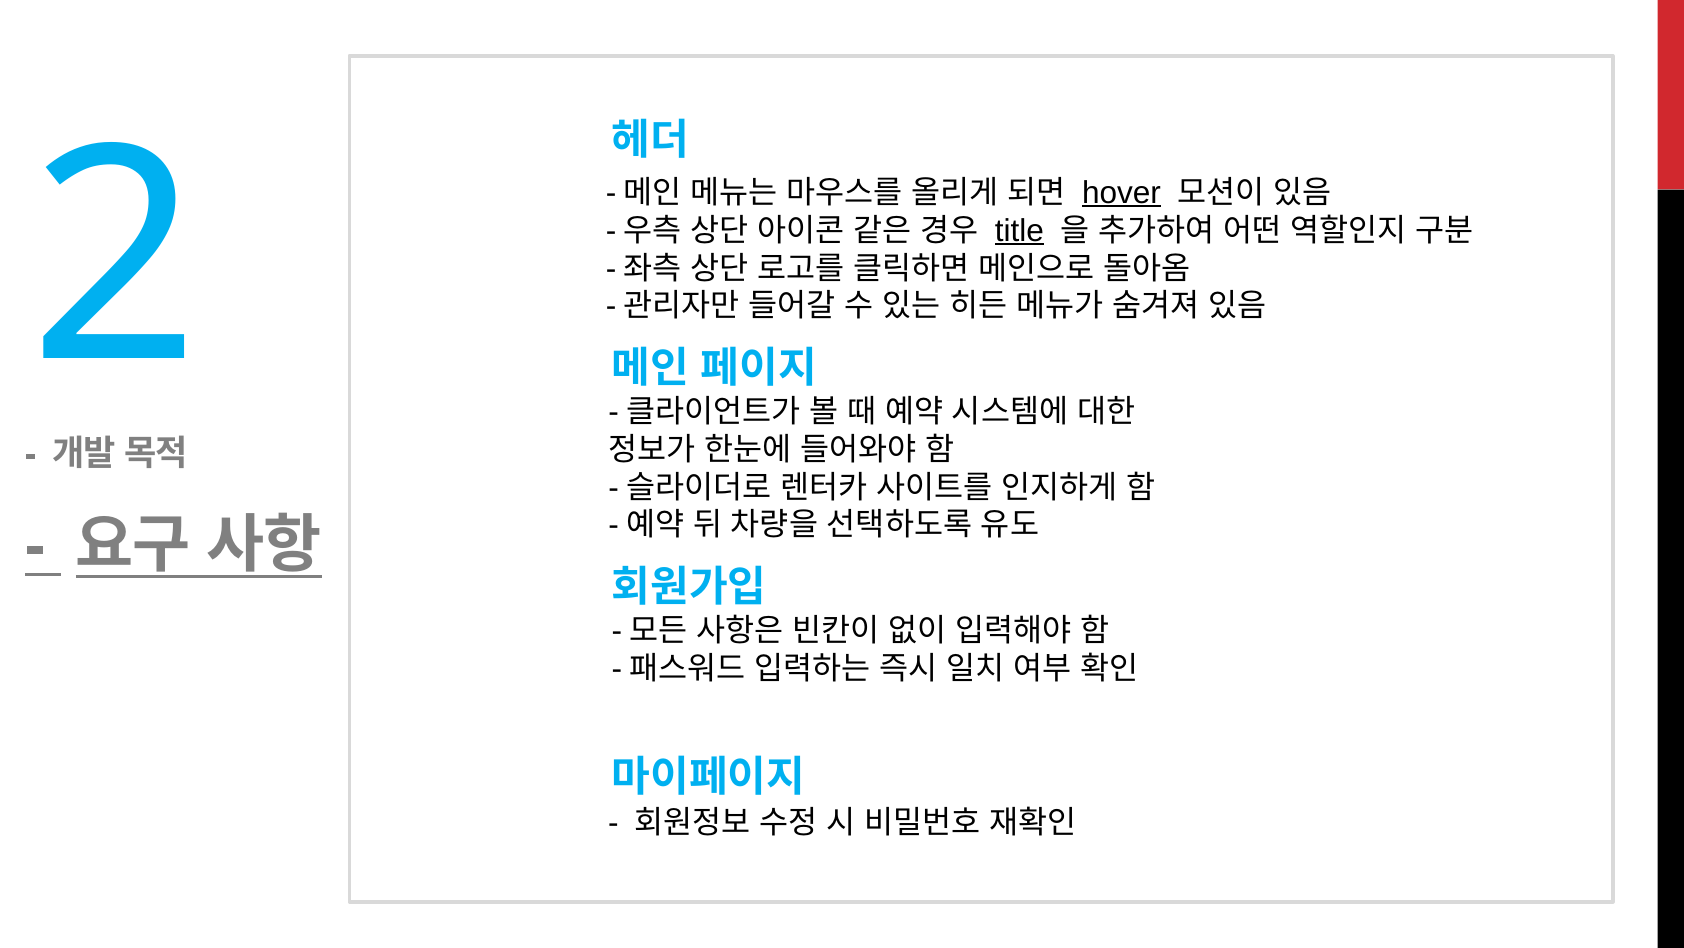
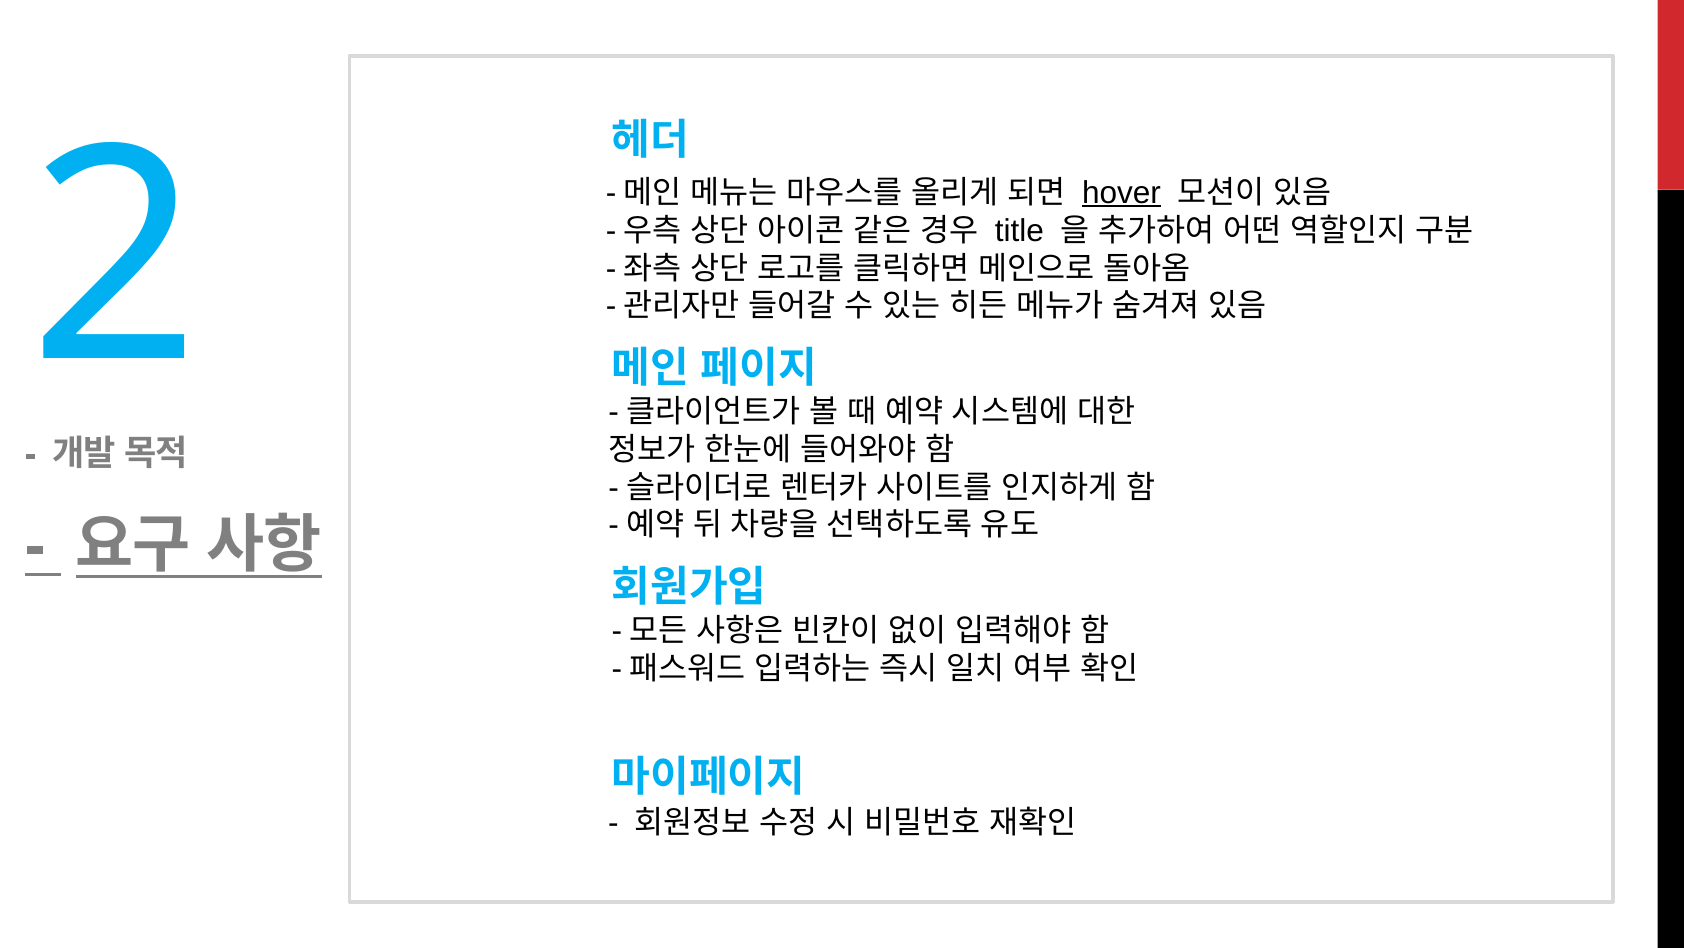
title underline: present -> none (1019, 230)
